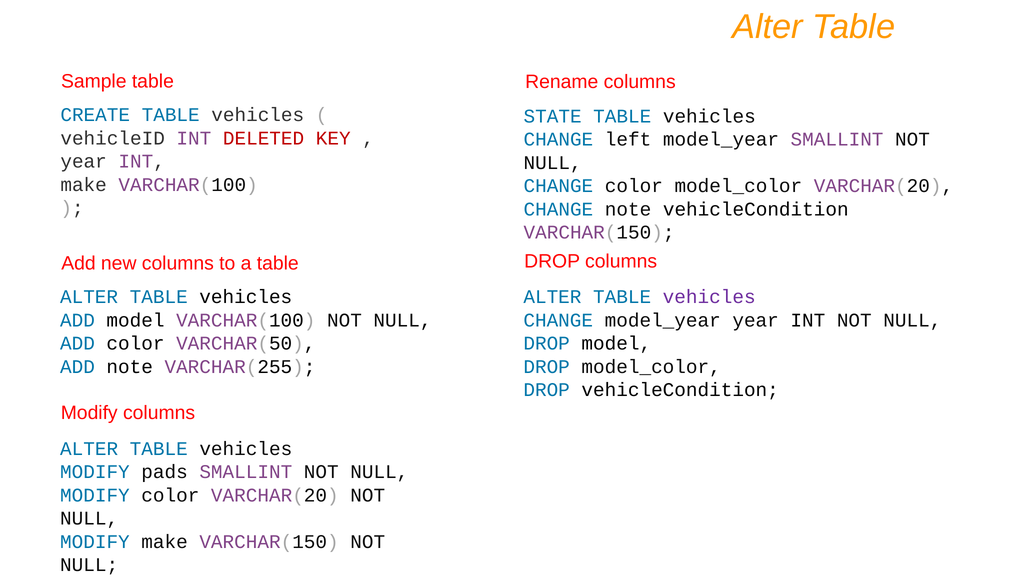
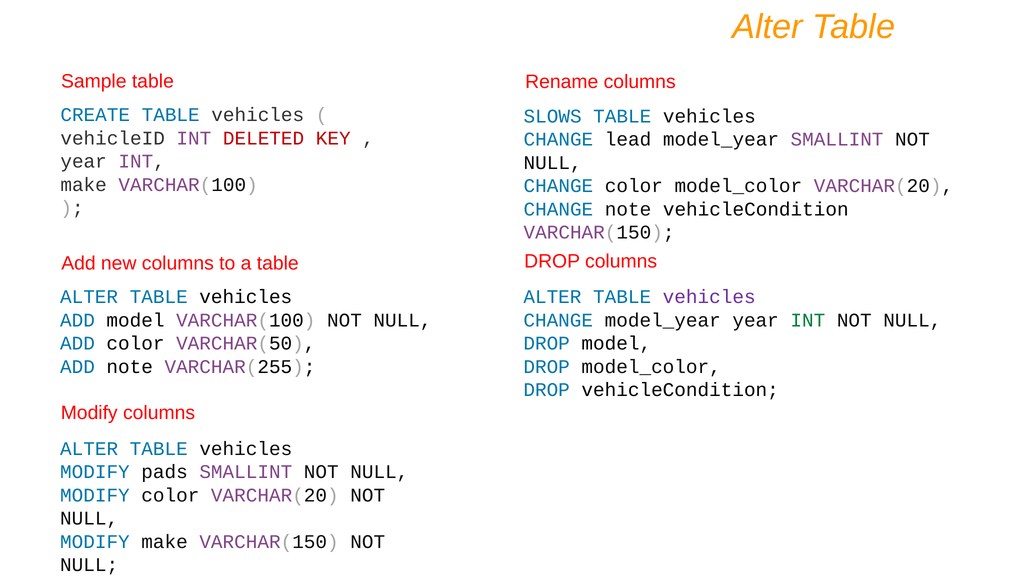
STATE: STATE -> SLOWS (553, 116)
left: left -> lead (628, 139)
INT colour: black -> green (808, 320)
